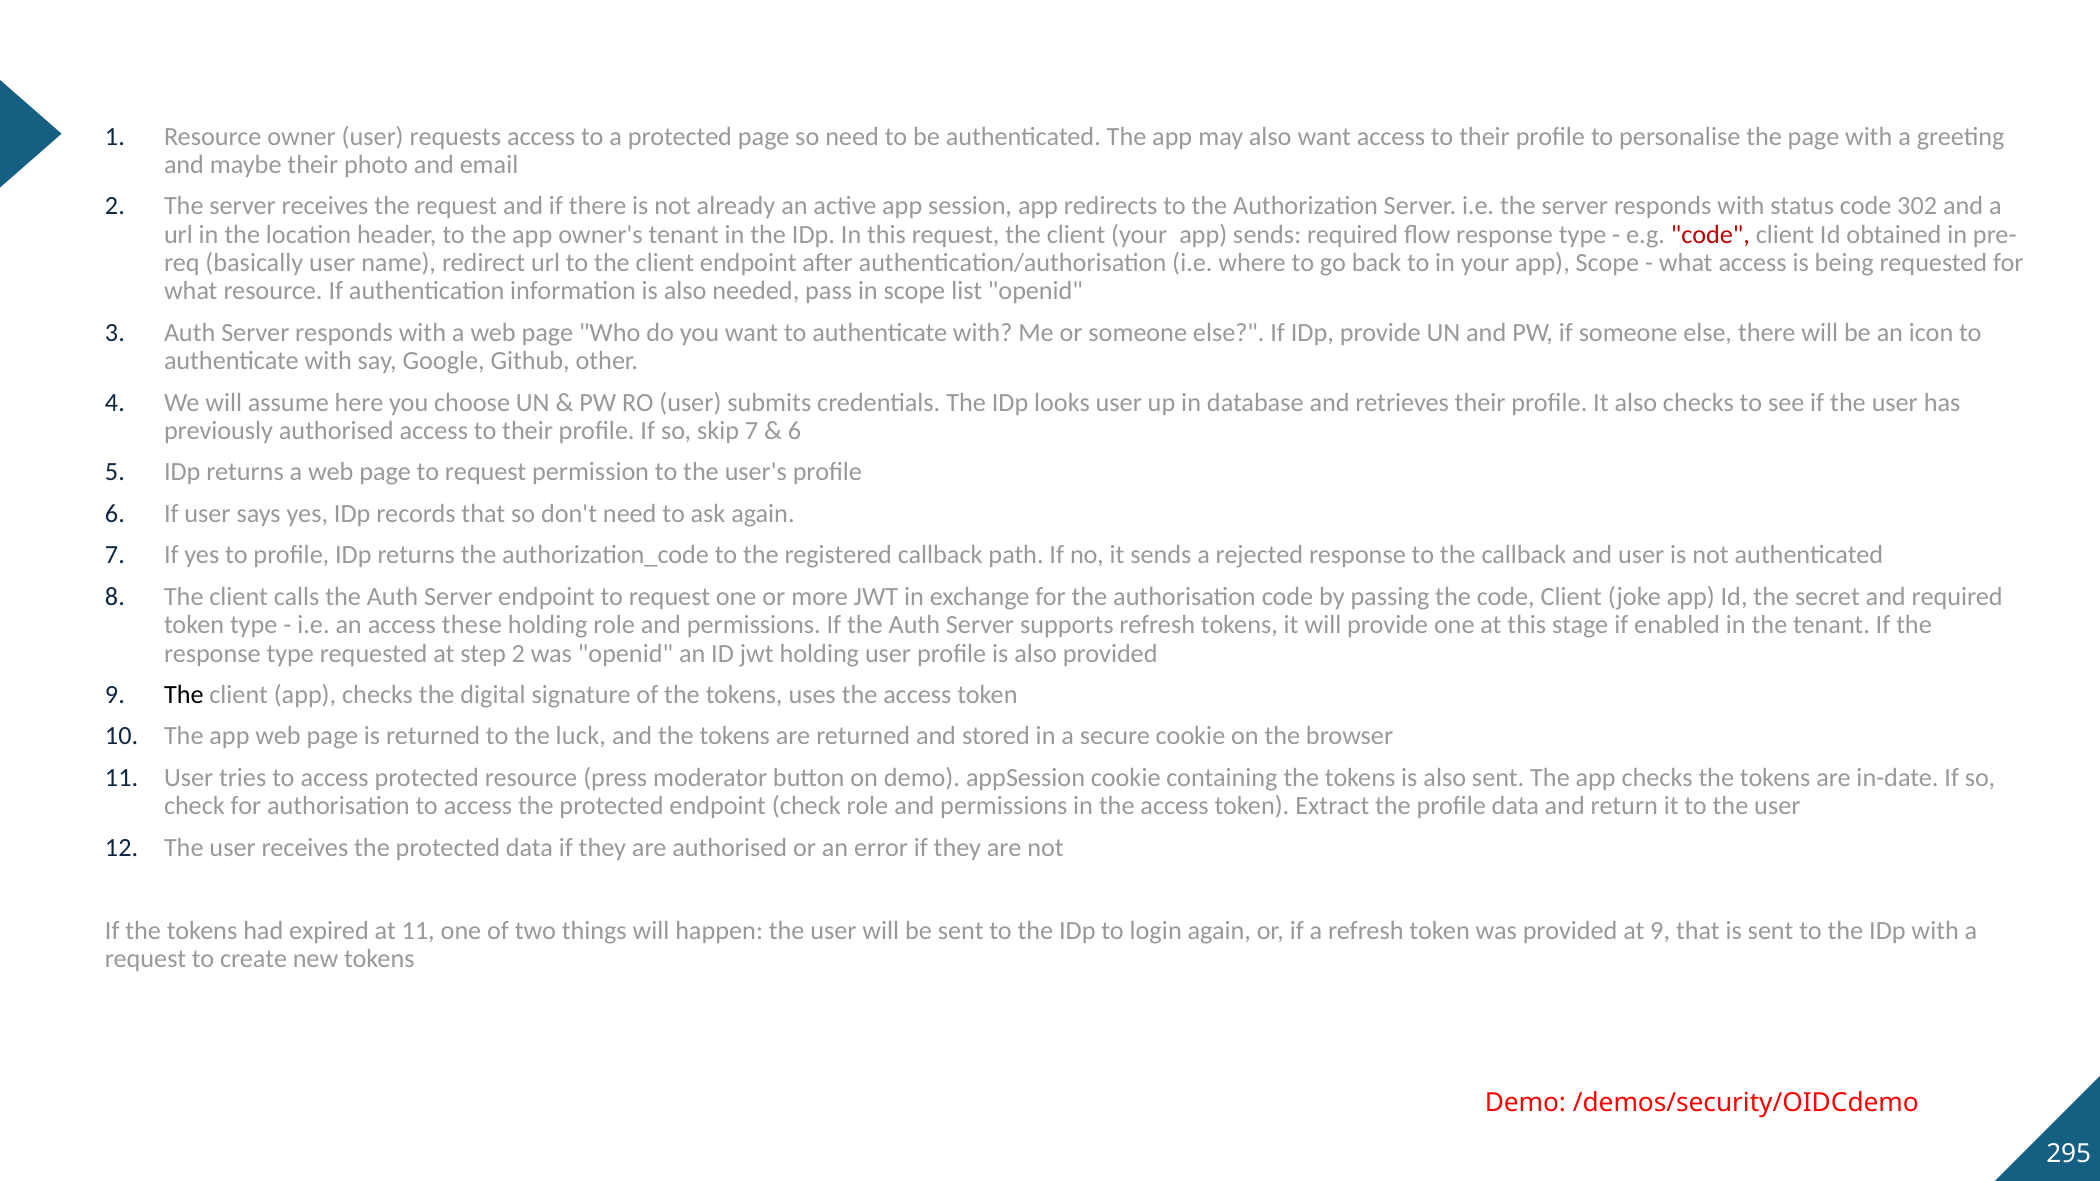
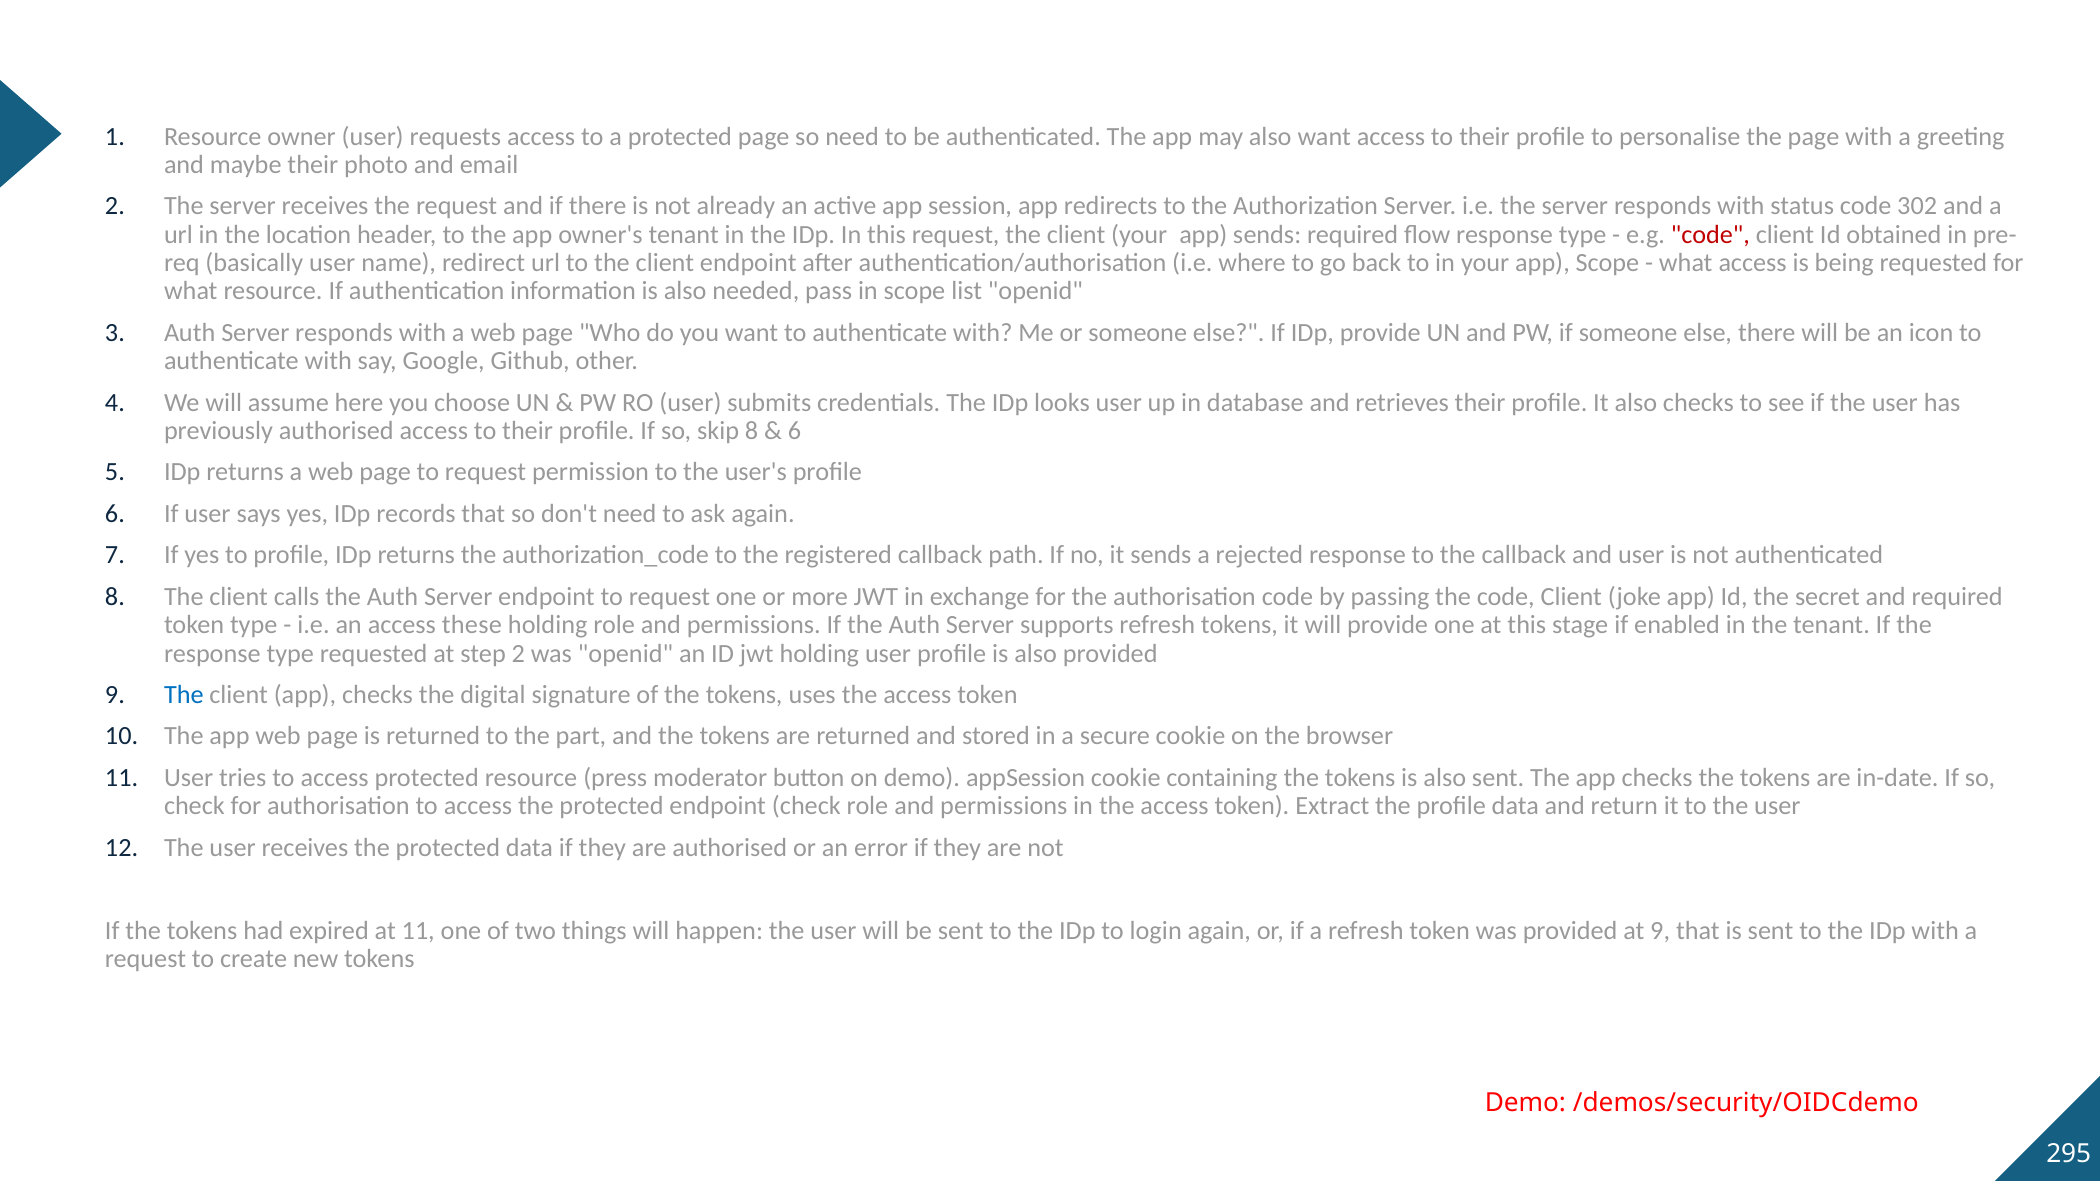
skip 7: 7 -> 8 (752, 431)
The colour: black -> blue (184, 695)
luck: luck -> part (581, 736)
